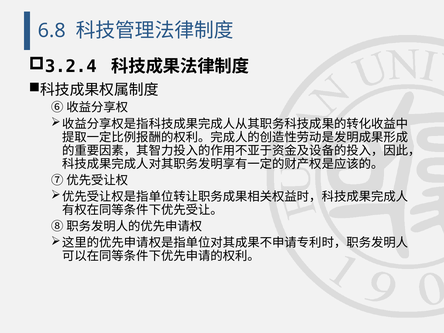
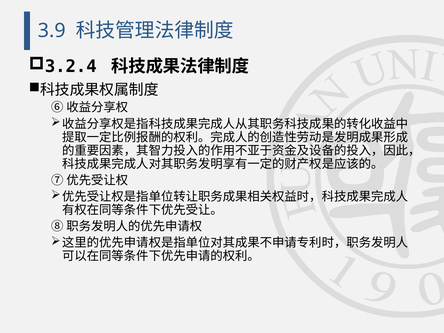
6.8: 6.8 -> 3.9 (52, 31)
